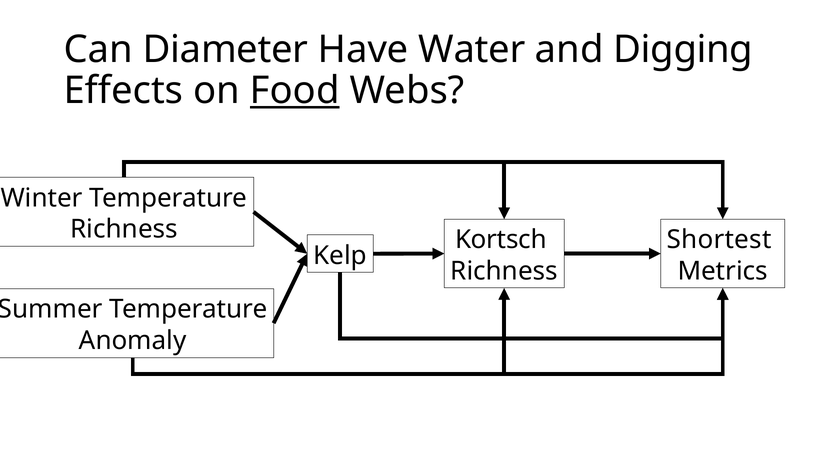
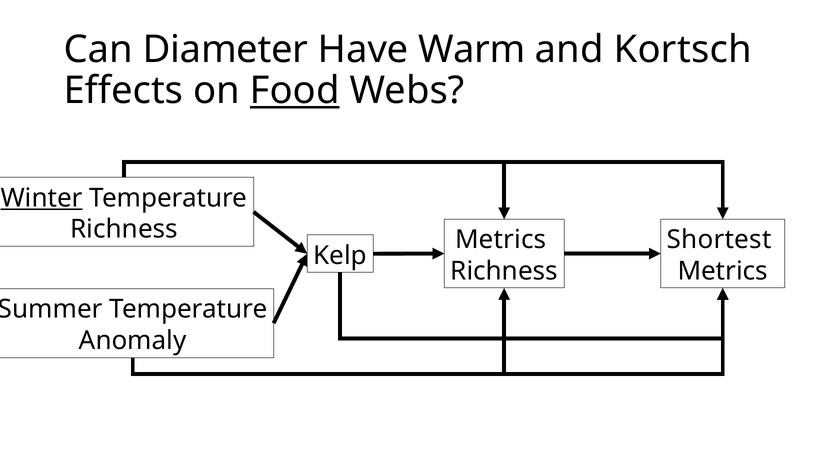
Water: Water -> Warm (472, 49)
Digging: Digging -> Kortsch (683, 49)
Winter underline: none -> present (42, 198)
Kortsch: Kortsch -> Metrics (501, 240)
